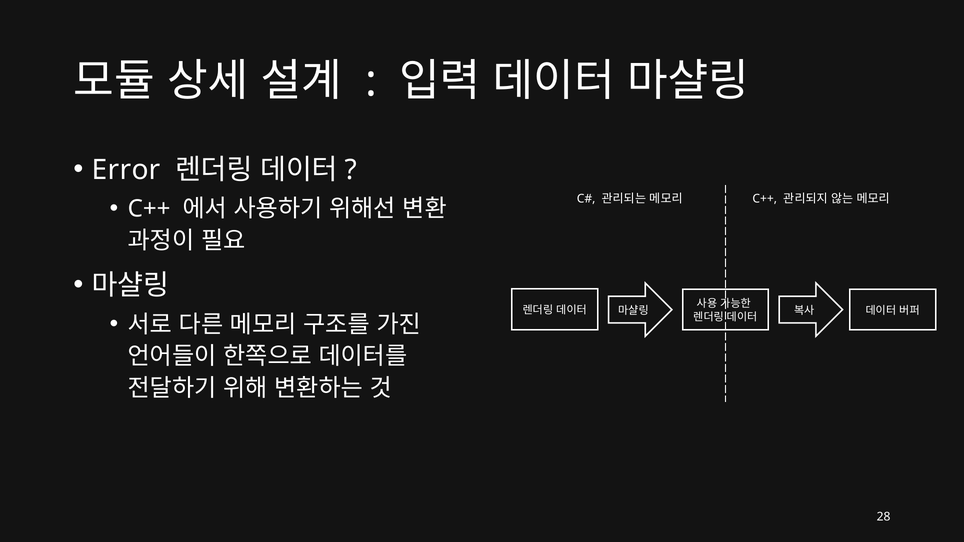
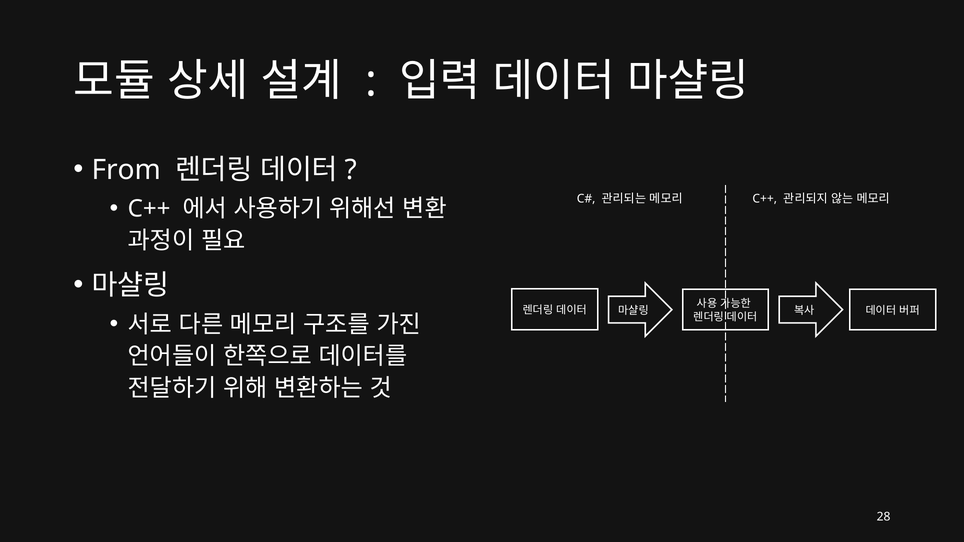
Error: Error -> From (126, 170)
